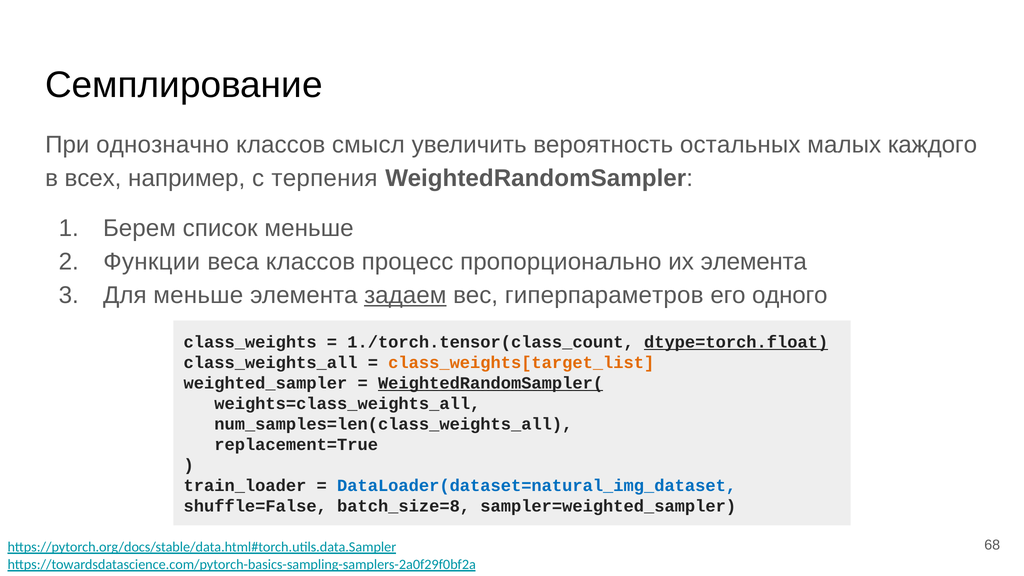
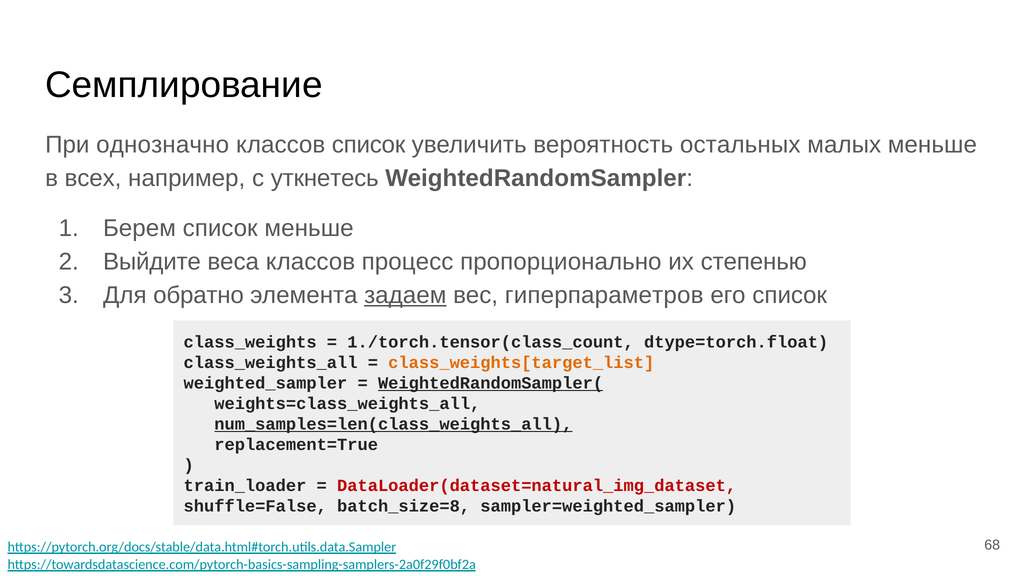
классов смысл: смысл -> список (369, 145)
малых каждого: каждого -> меньше (932, 145)
терпения: терпения -> уткнетесь (325, 178)
Функции: Функции -> Выйдите (152, 262)
их элемента: элемента -> степенью (754, 262)
Для меньше: меньше -> обратно (199, 295)
его одного: одного -> список (790, 295)
dtype=torch.float underline: present -> none (736, 342)
num_samples=len(class_weights_all underline: none -> present (393, 424)
DataLoader(dataset=natural_img_dataset colour: blue -> red (537, 486)
